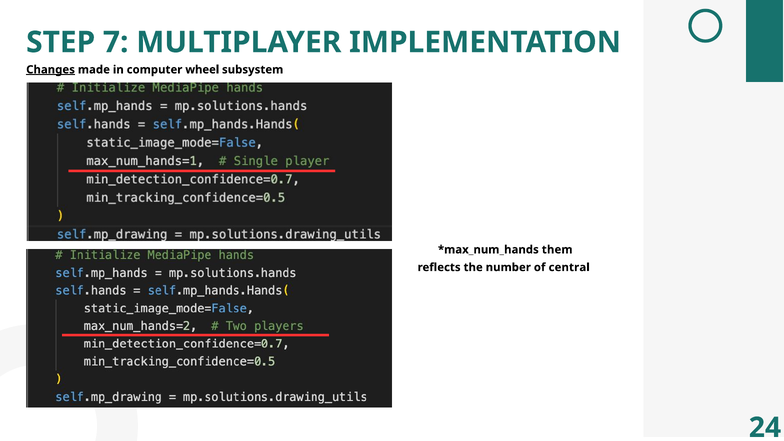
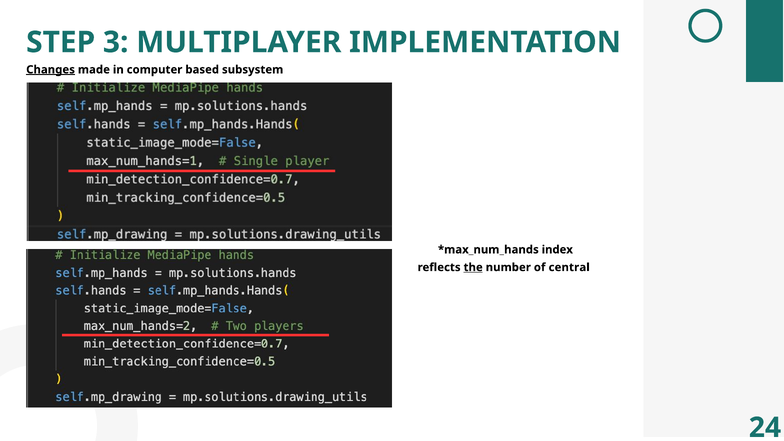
7: 7 -> 3 (116, 42)
wheel: wheel -> based (202, 70)
them: them -> index (557, 250)
the underline: none -> present (473, 267)
